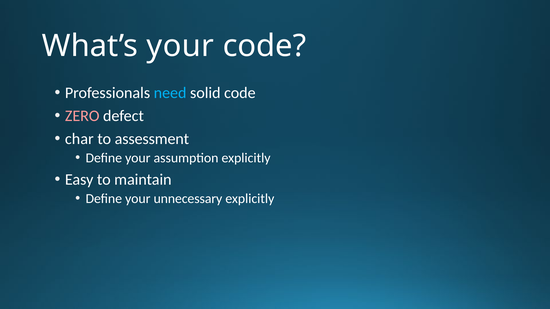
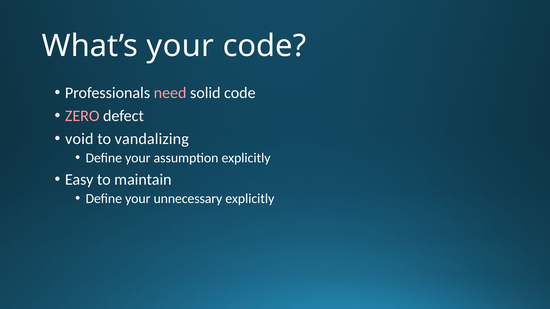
need colour: light blue -> pink (170, 93)
char: char -> void (79, 139)
assessment: assessment -> vandalizing (152, 139)
